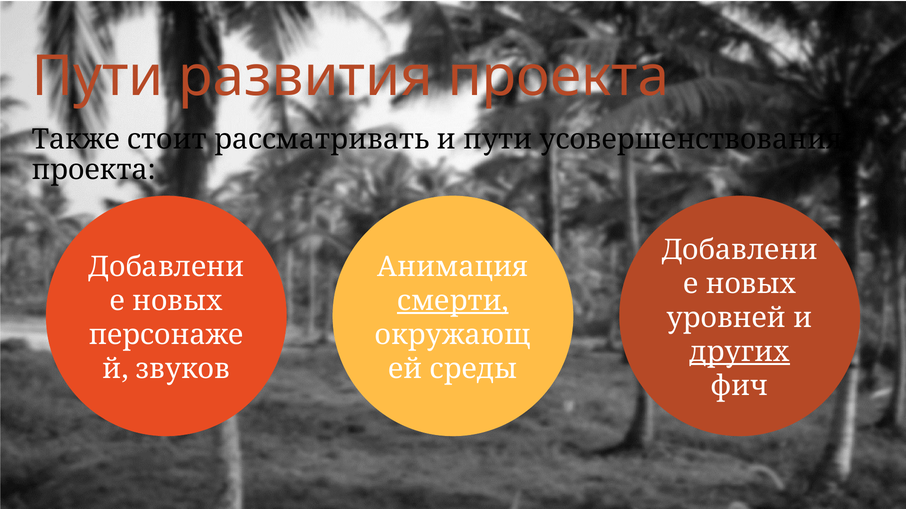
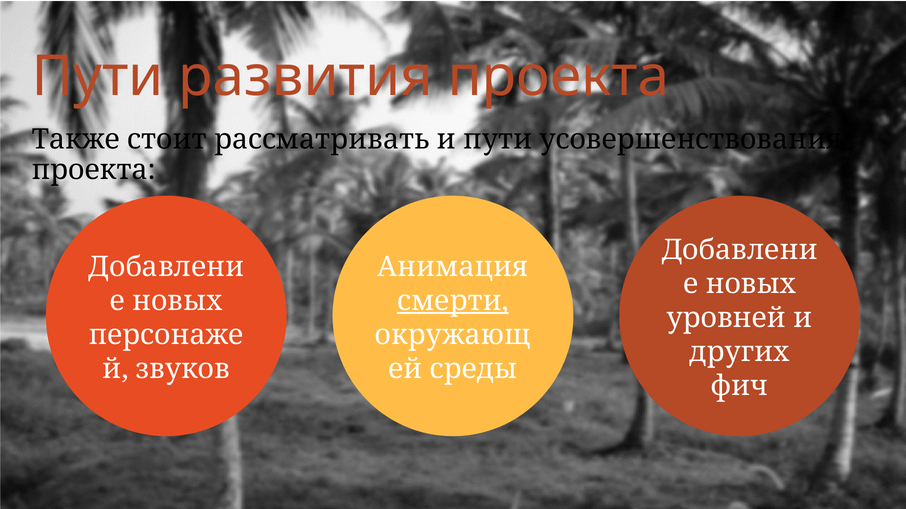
других underline: present -> none (740, 352)
